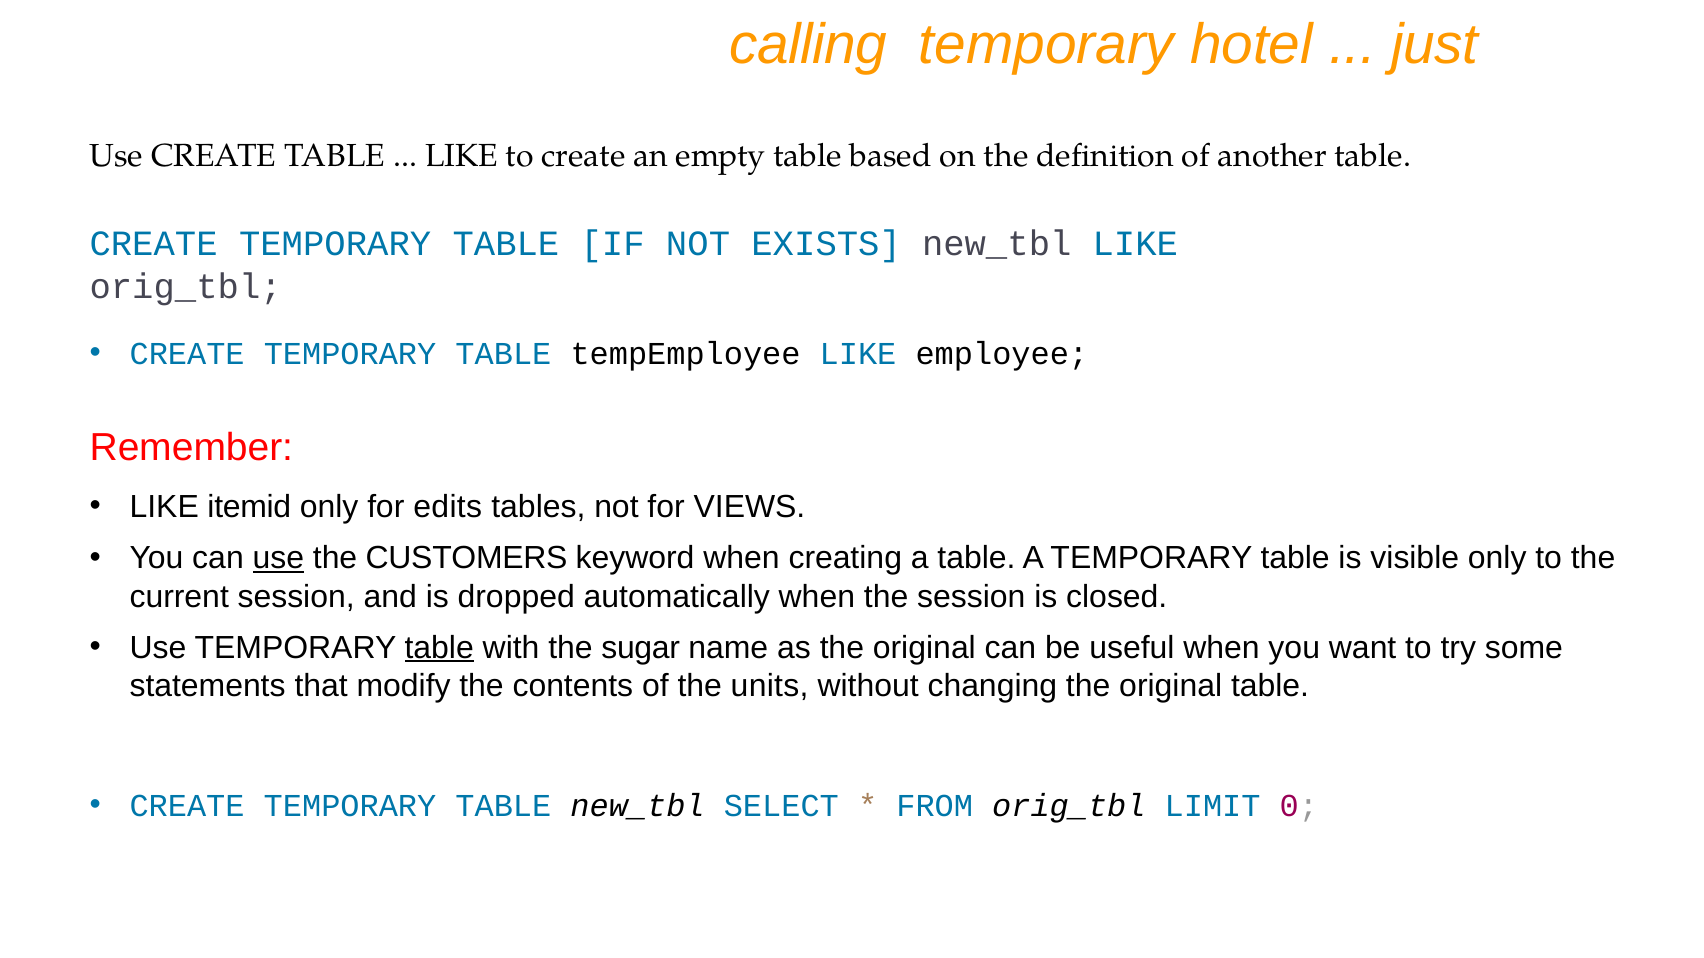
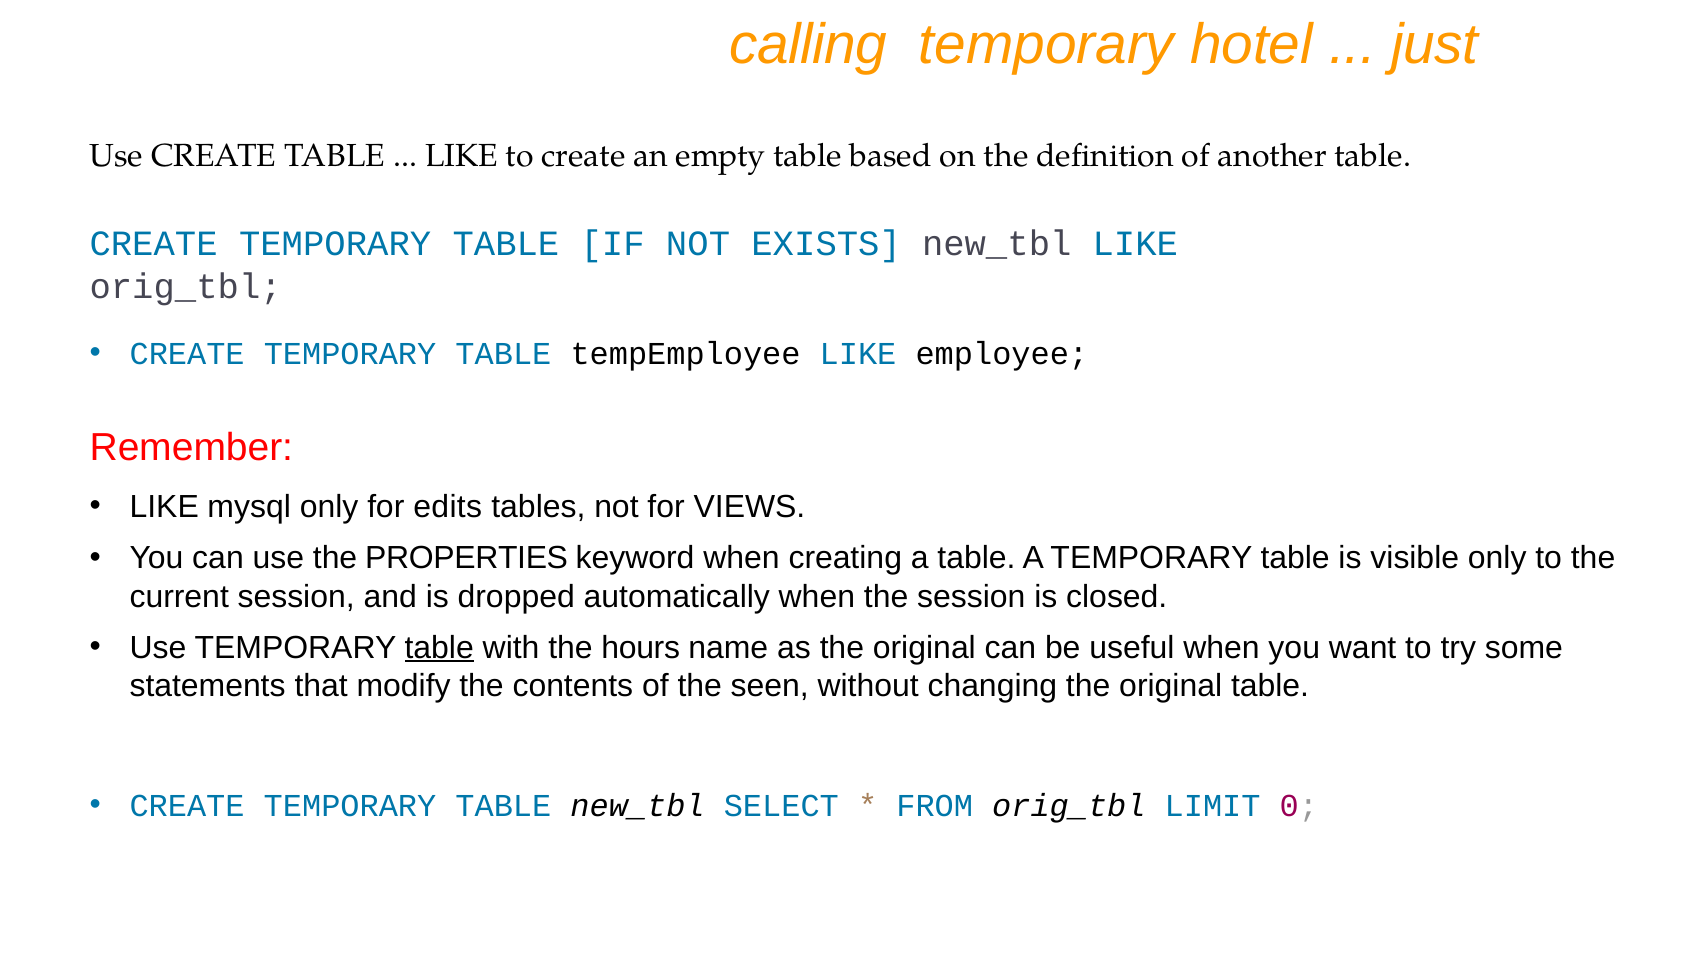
itemid: itemid -> mysql (249, 507)
use underline: present -> none (278, 558)
CUSTOMERS: CUSTOMERS -> PROPERTIES (467, 558)
sugar: sugar -> hours (641, 648)
units: units -> seen (770, 686)
